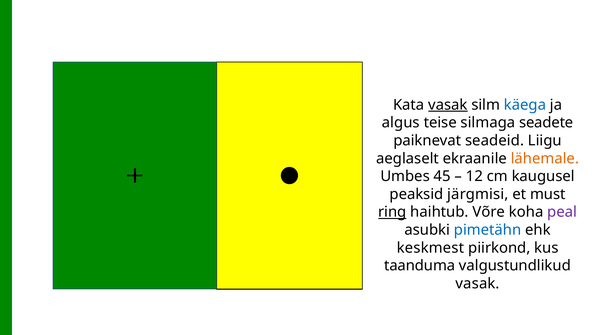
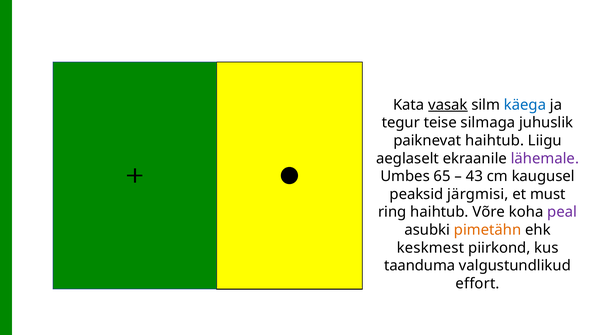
algus: algus -> tegur (401, 123)
seadete: seadete -> juhuslik (546, 123)
paiknevat seadeid: seadeid -> haihtub (495, 140)
lähemale colour: orange -> purple (545, 158)
45: 45 -> 65 (442, 176)
12: 12 -> 43 (474, 176)
ring underline: present -> none (392, 212)
pimetähn colour: blue -> orange (488, 230)
vasak: vasak -> effort (478, 283)
